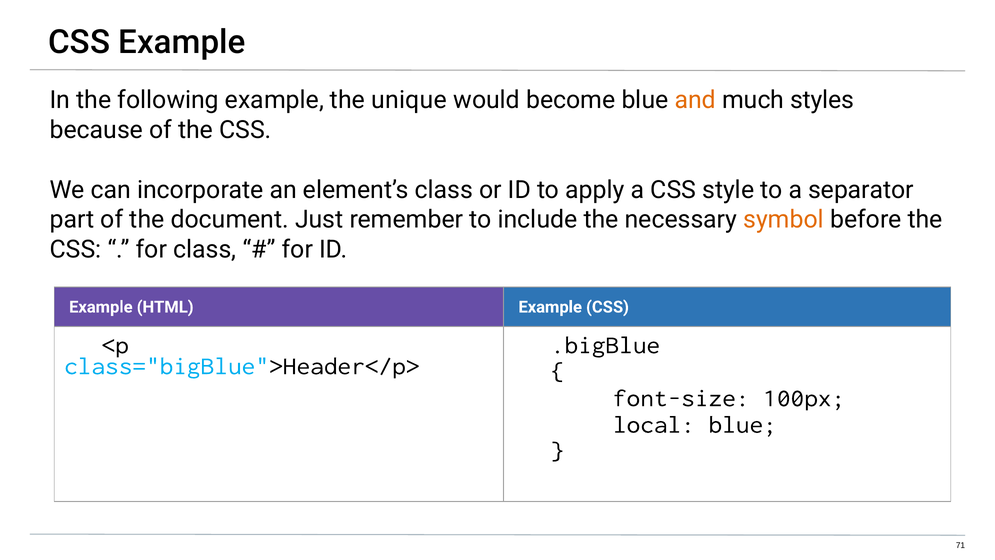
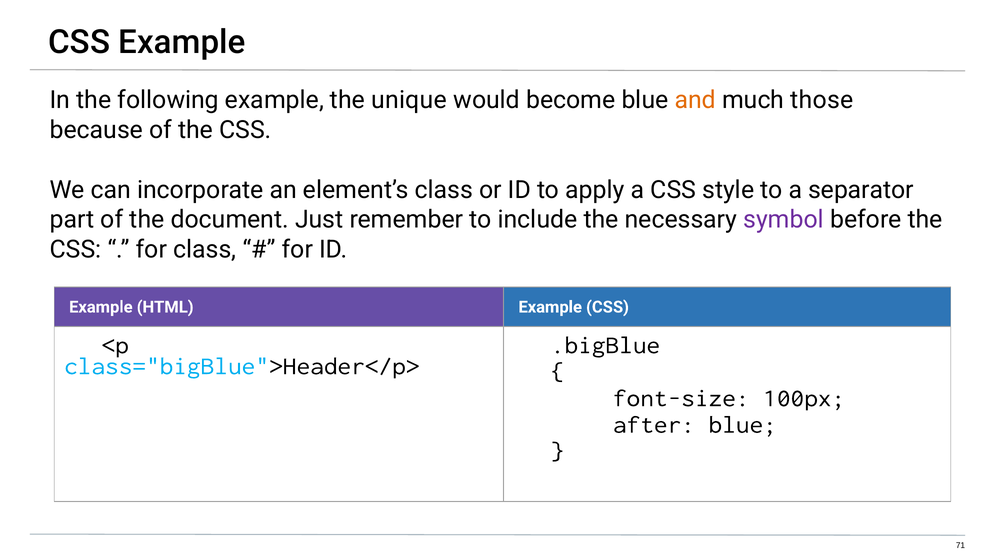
styles: styles -> those (822, 100)
symbol colour: orange -> purple (784, 220)
local: local -> after (654, 424)
